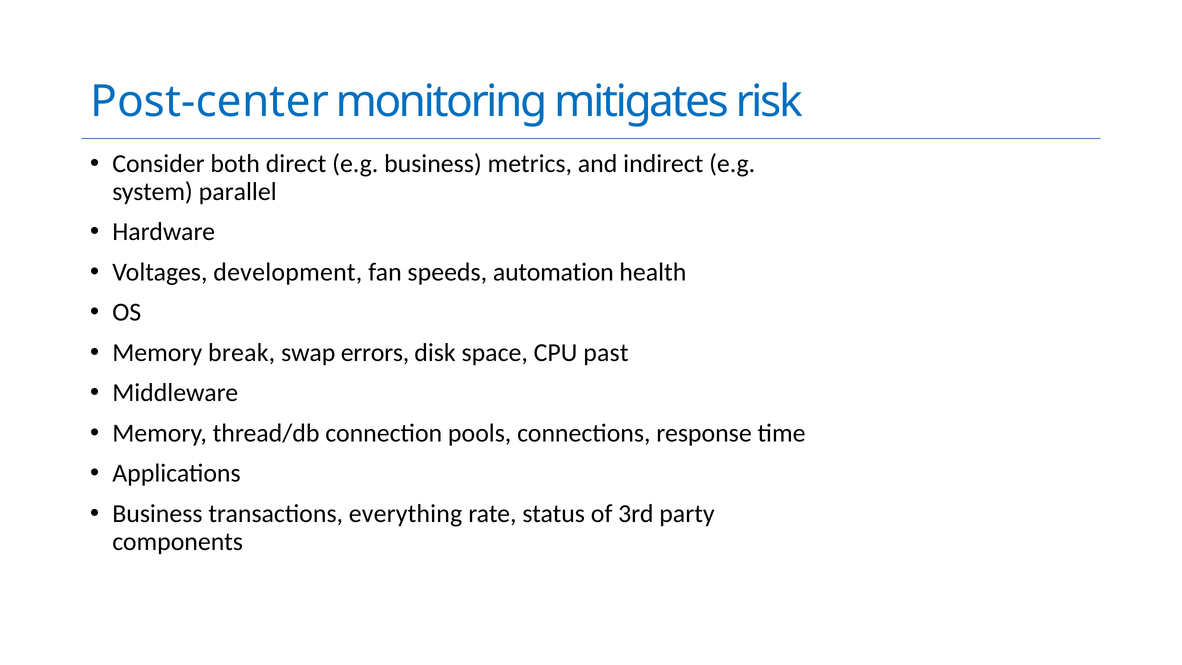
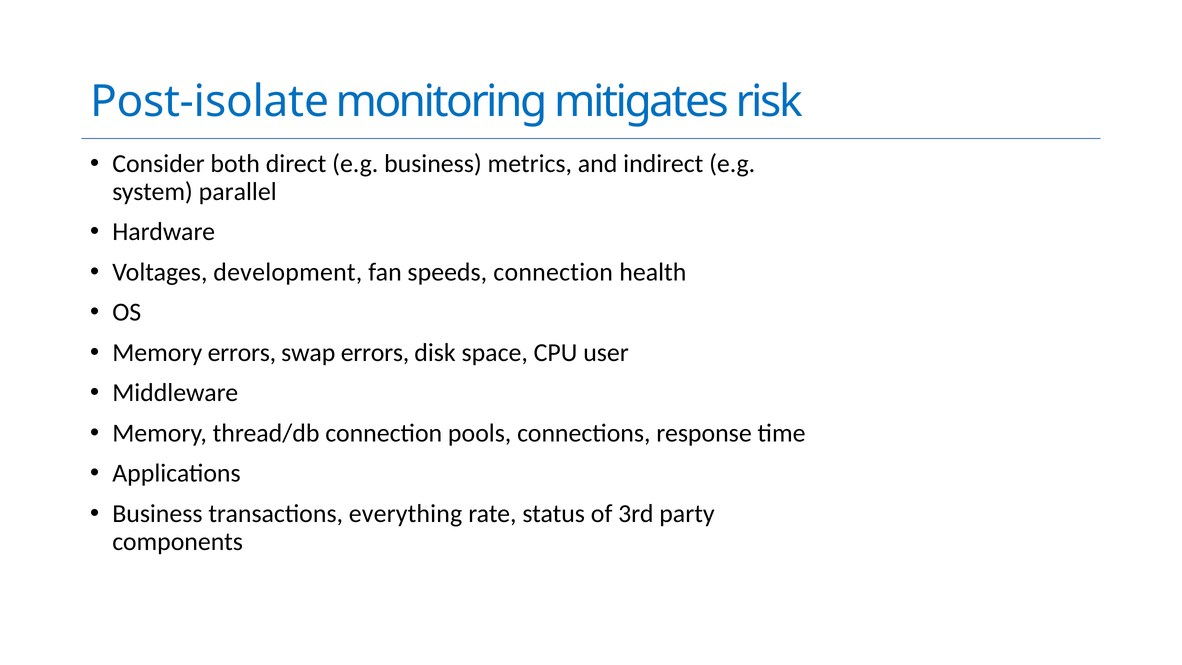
Post-center: Post-center -> Post-isolate (210, 102)
speeds automation: automation -> connection (553, 272)
Memory break: break -> errors (242, 353)
past: past -> user (606, 353)
